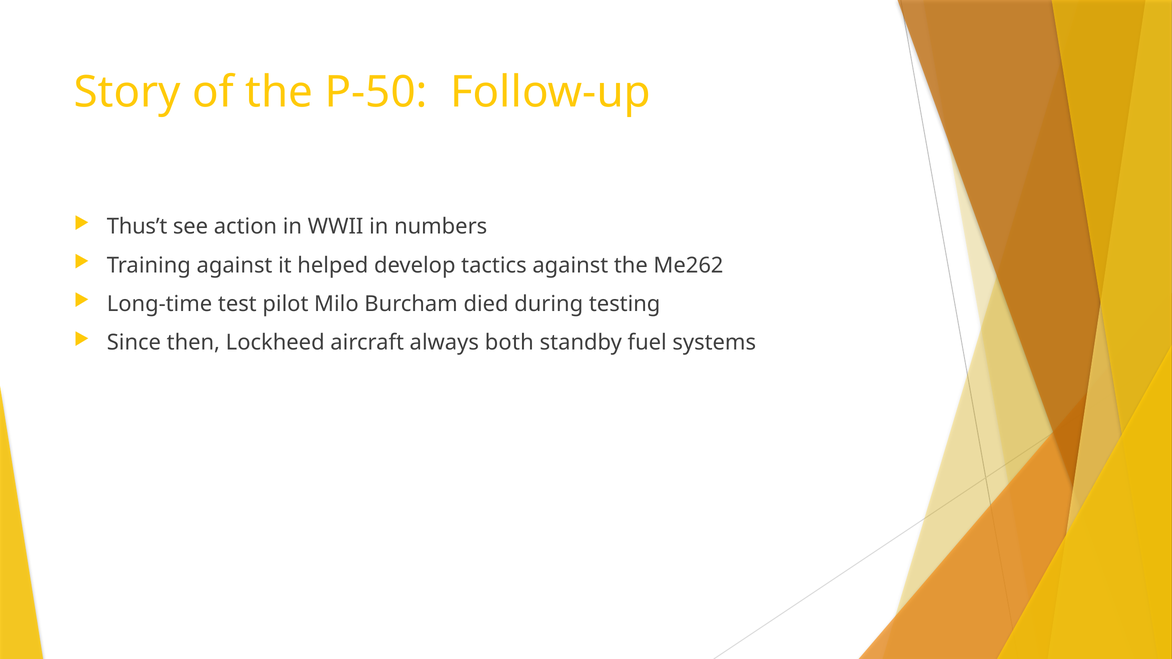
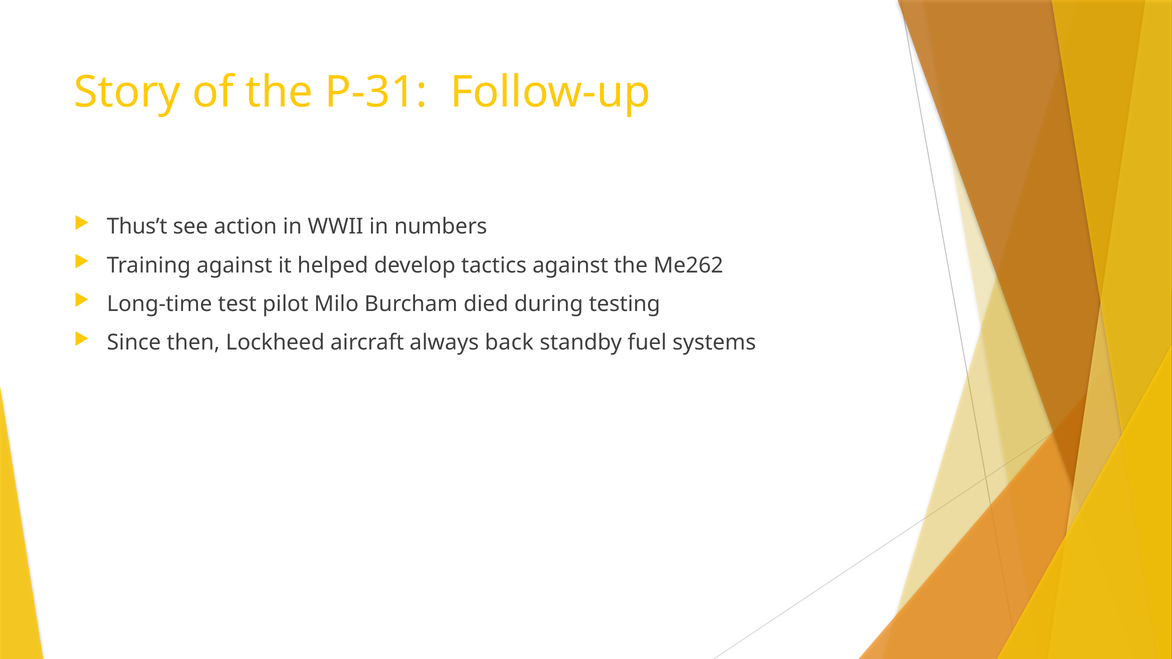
P-50: P-50 -> P-31 (376, 92)
both: both -> back (509, 343)
